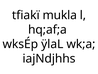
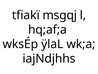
mukla: mukla -> msgqj (60, 15)
